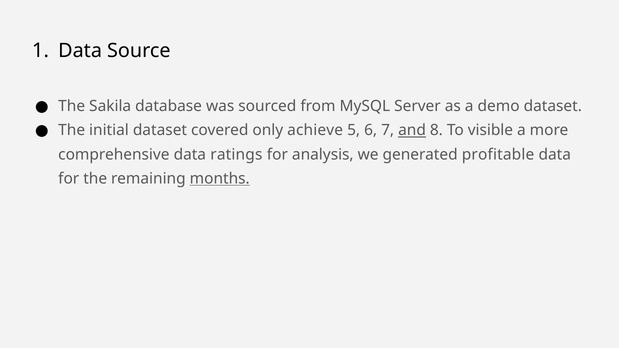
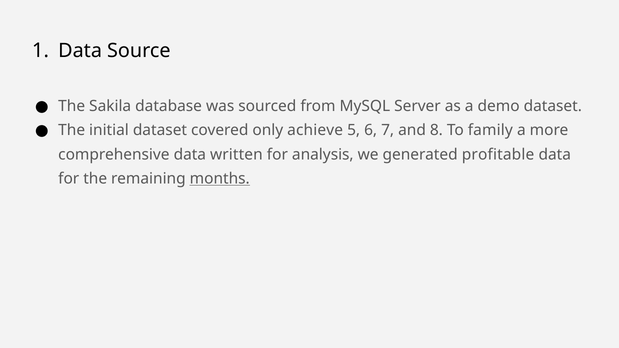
and underline: present -> none (412, 130)
visible: visible -> family (490, 130)
ratings: ratings -> written (236, 155)
